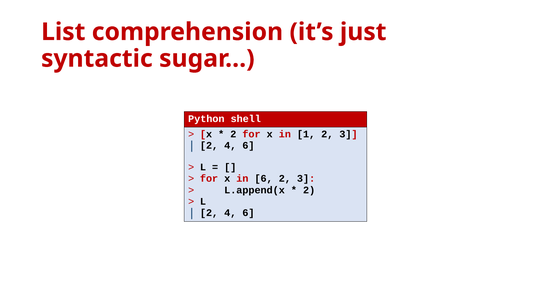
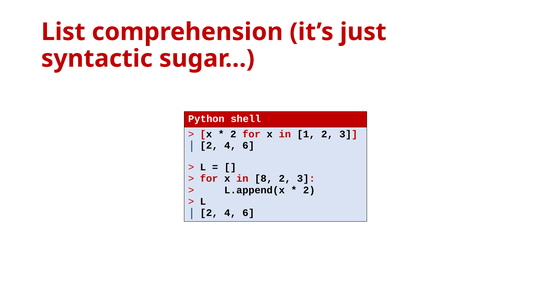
in 6: 6 -> 8 (264, 179)
